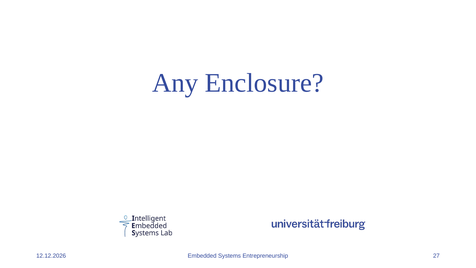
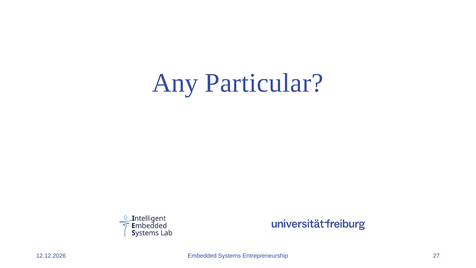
Enclosure: Enclosure -> Particular (264, 83)
